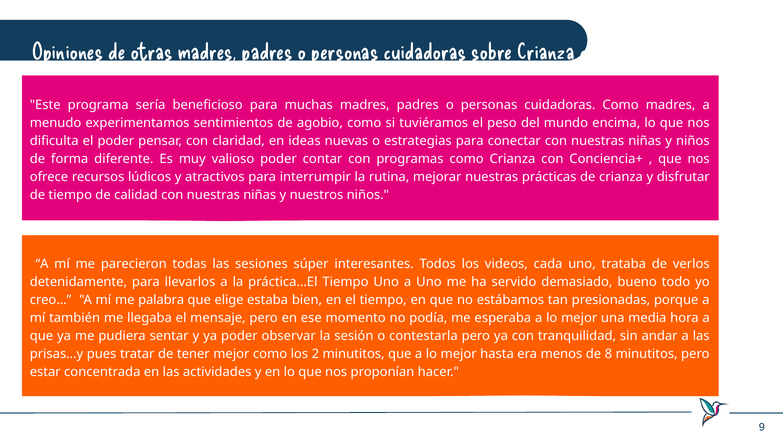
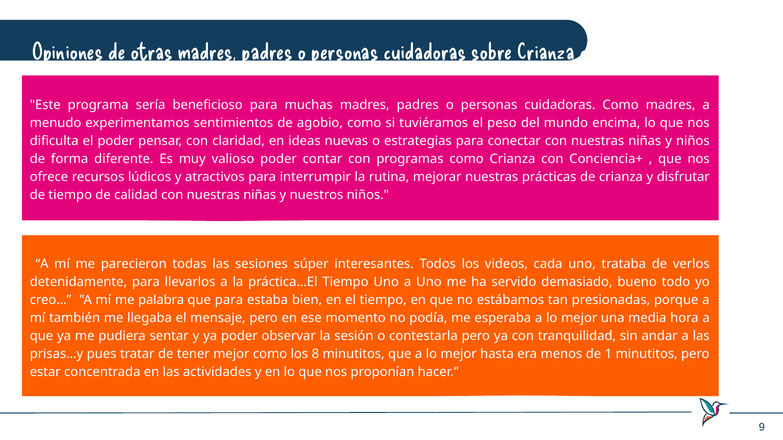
que elige: elige -> para (229, 300)
2: 2 -> 8 (315, 354)
8: 8 -> 1 (608, 354)
